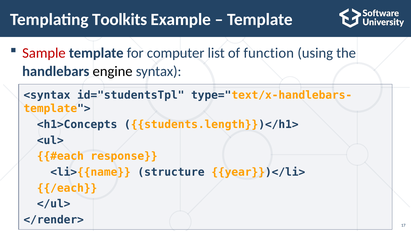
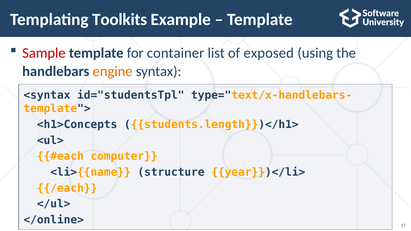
computer: computer -> container (176, 53)
function: function -> exposed (269, 53)
engine colour: black -> orange (113, 71)
response: response -> computer (124, 156)
</render>: </render> -> </online> (54, 220)
